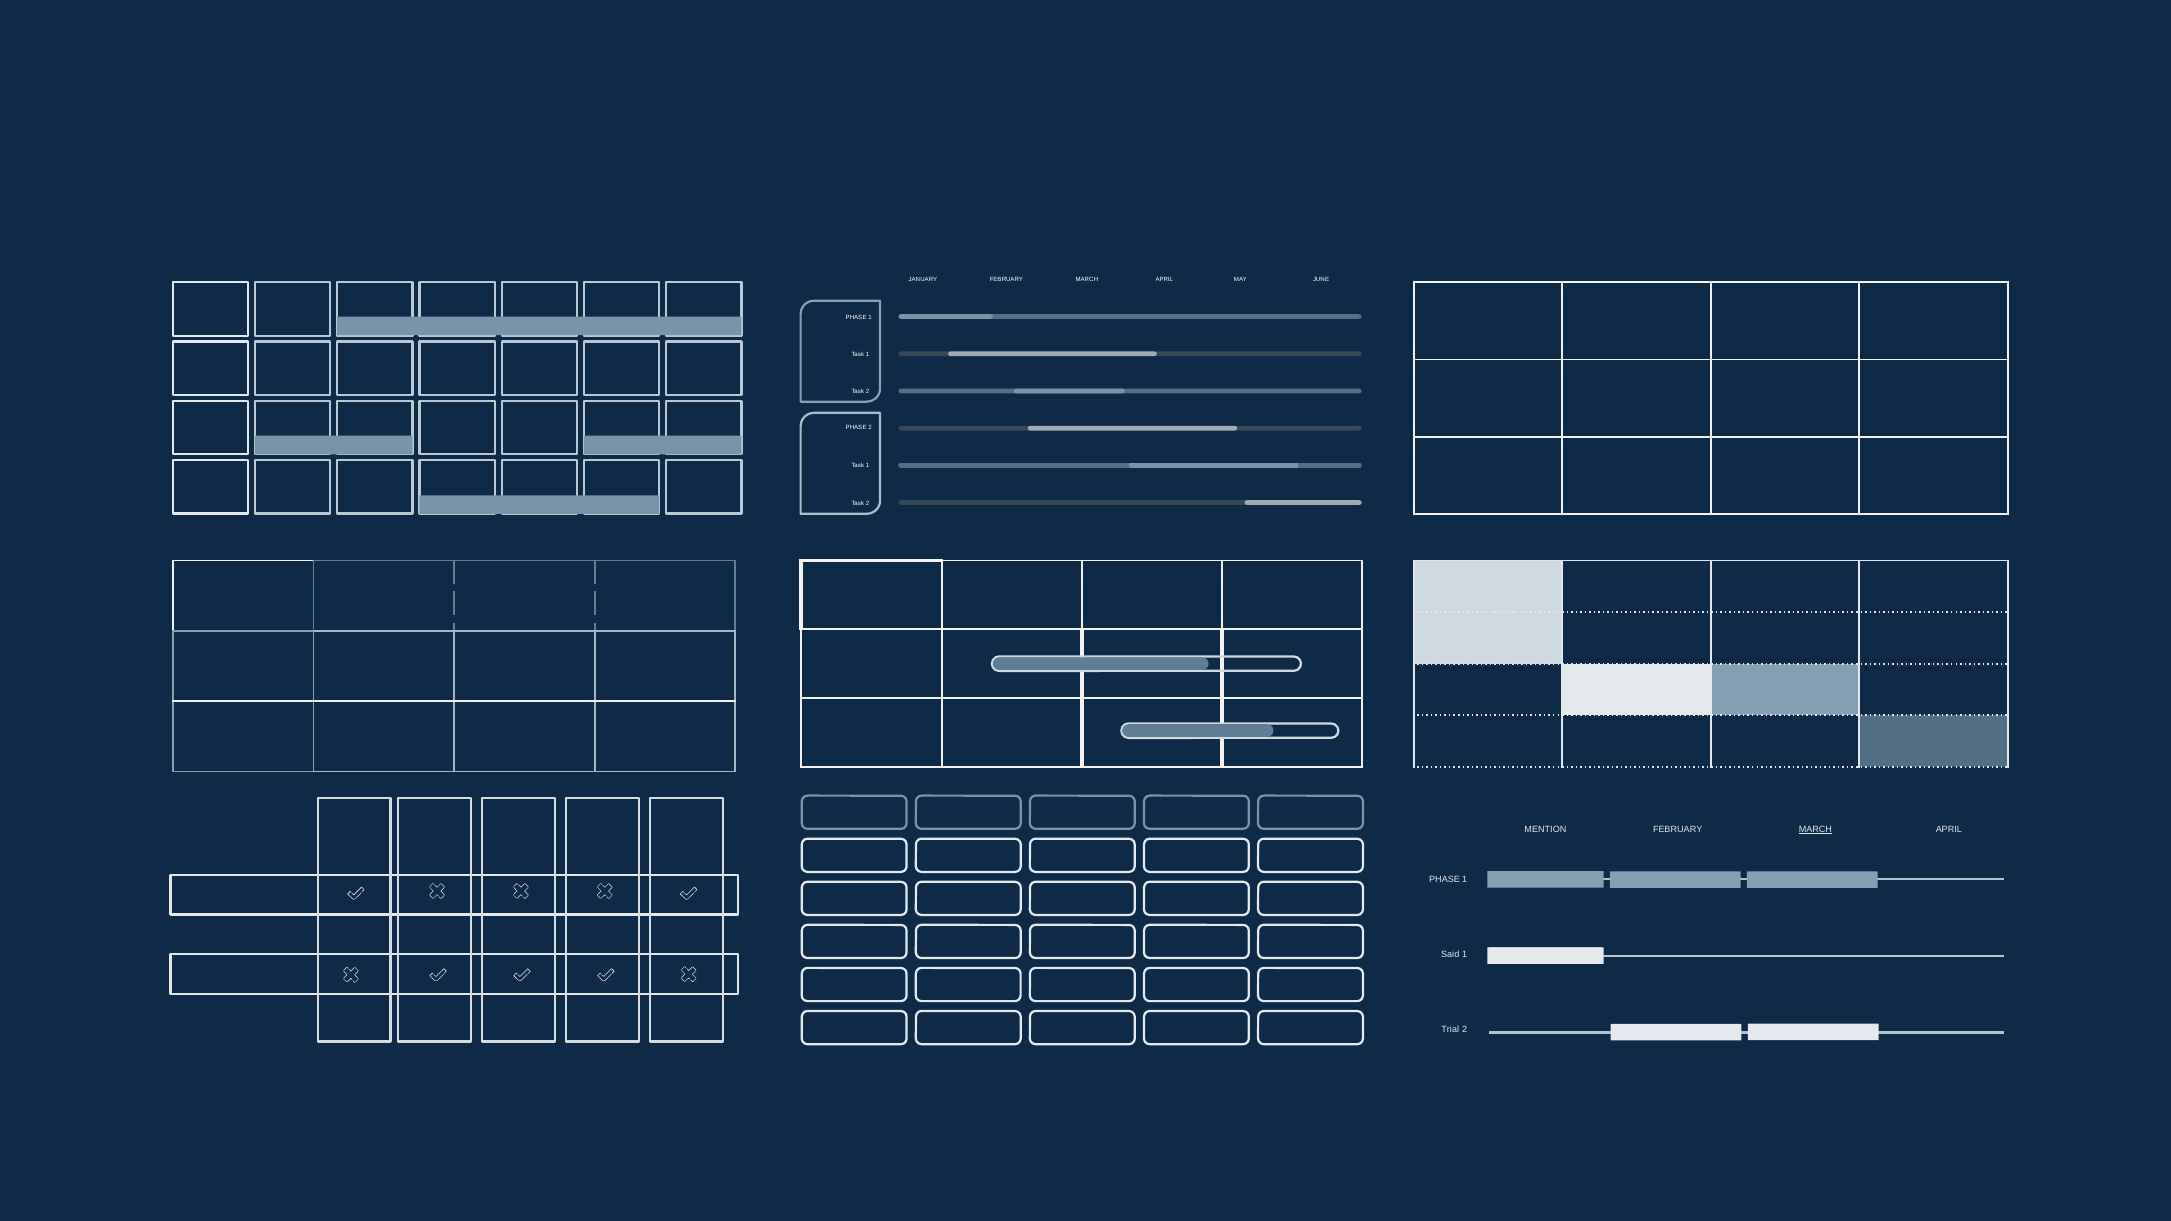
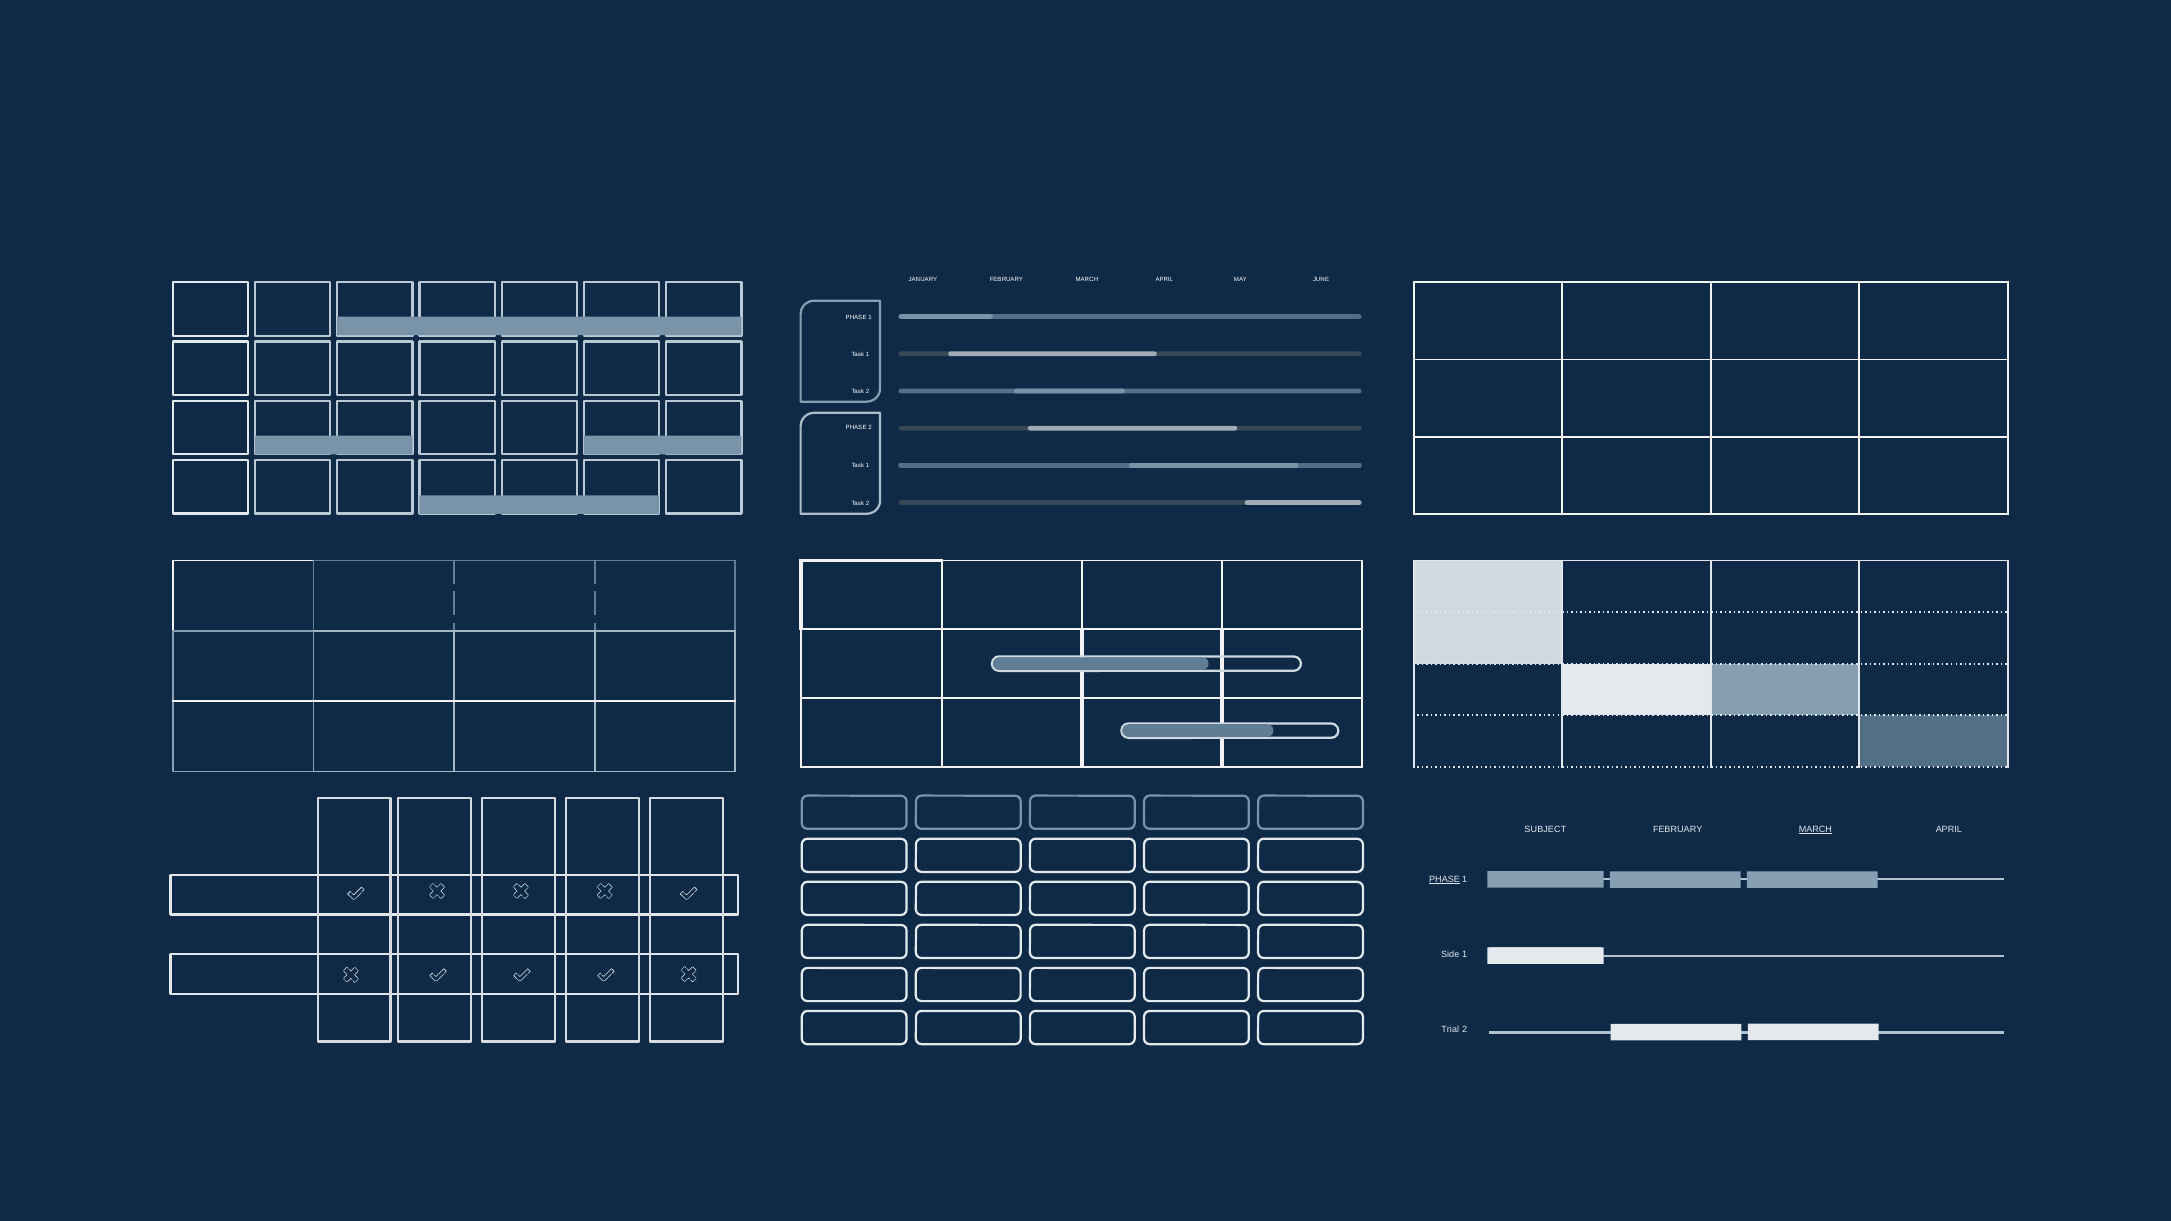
MENTION: MENTION -> SUBJECT (1545, 830)
PHASE underline: none -> present (1445, 880)
Said: Said -> Side (1450, 955)
